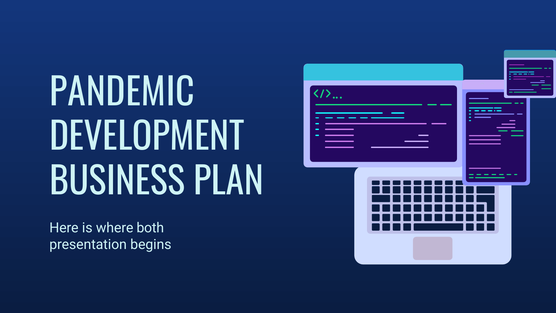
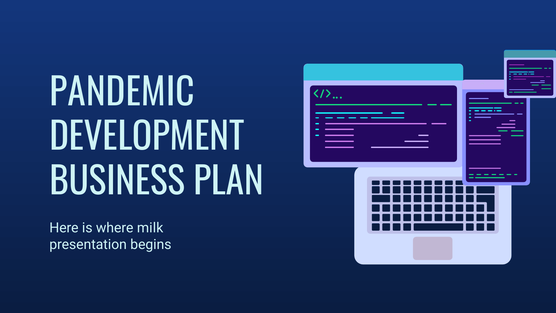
both: both -> milk (150, 228)
